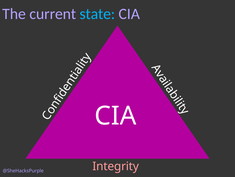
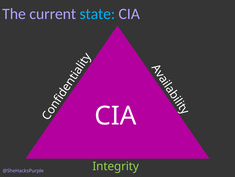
Integrity colour: pink -> light green (116, 166)
